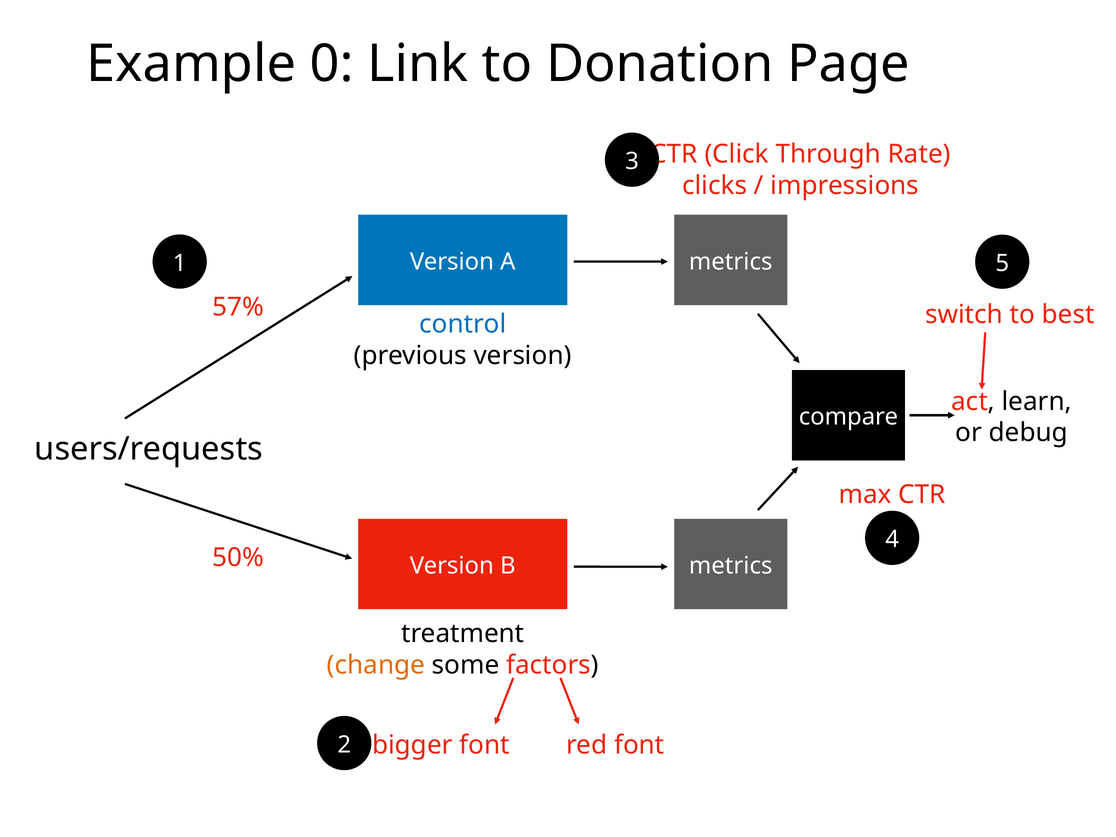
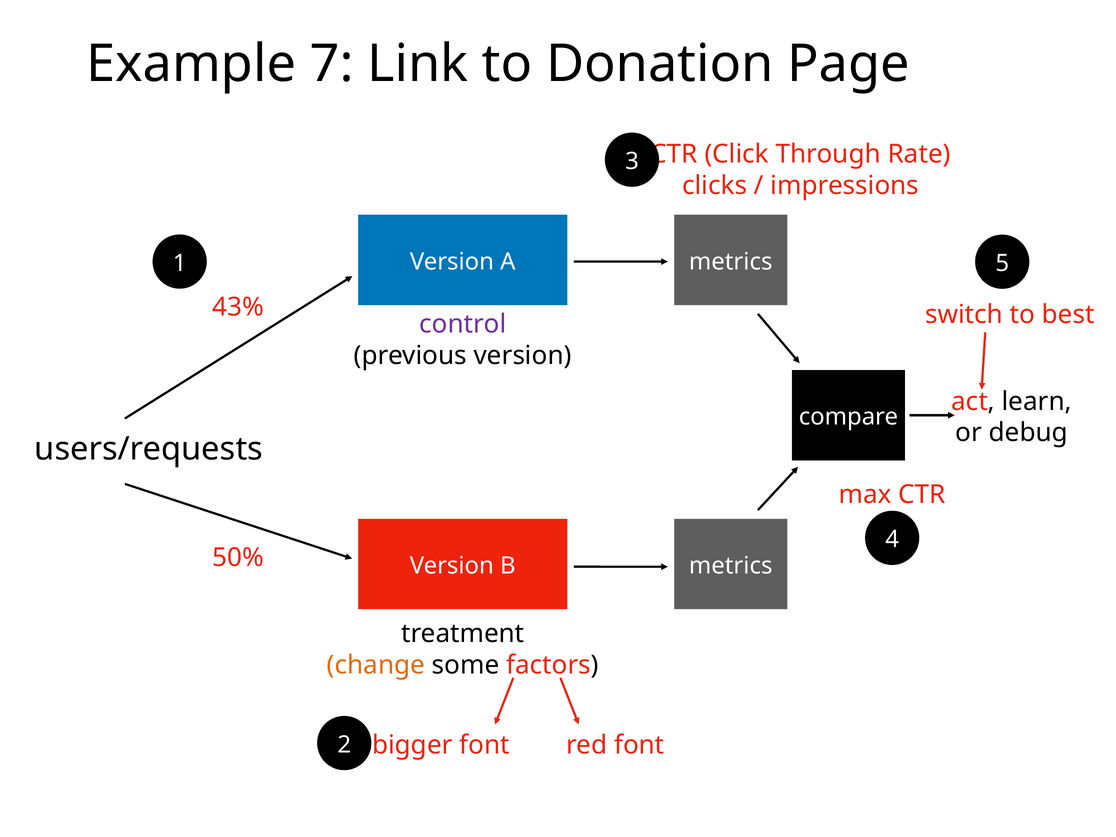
0: 0 -> 7 (332, 64)
57%: 57% -> 43% (238, 307)
control colour: blue -> purple (463, 324)
